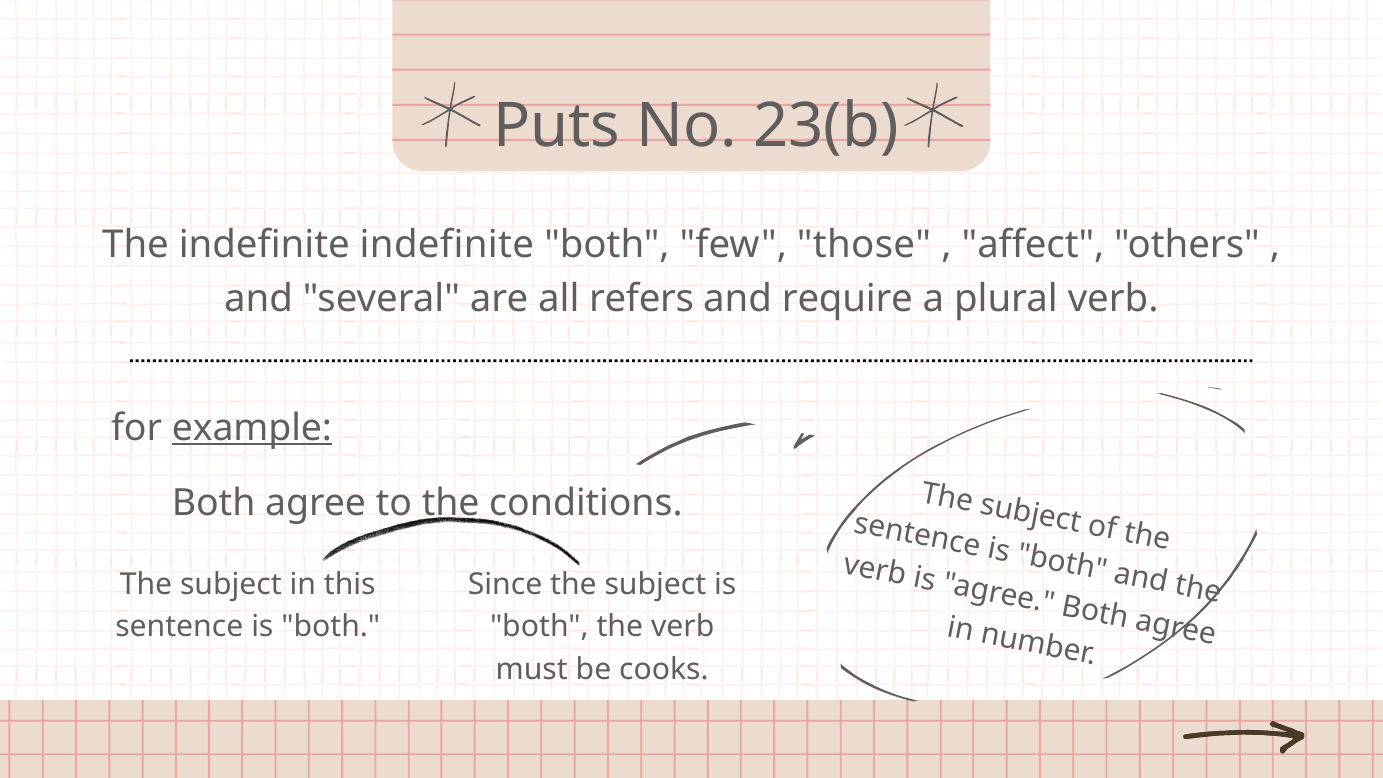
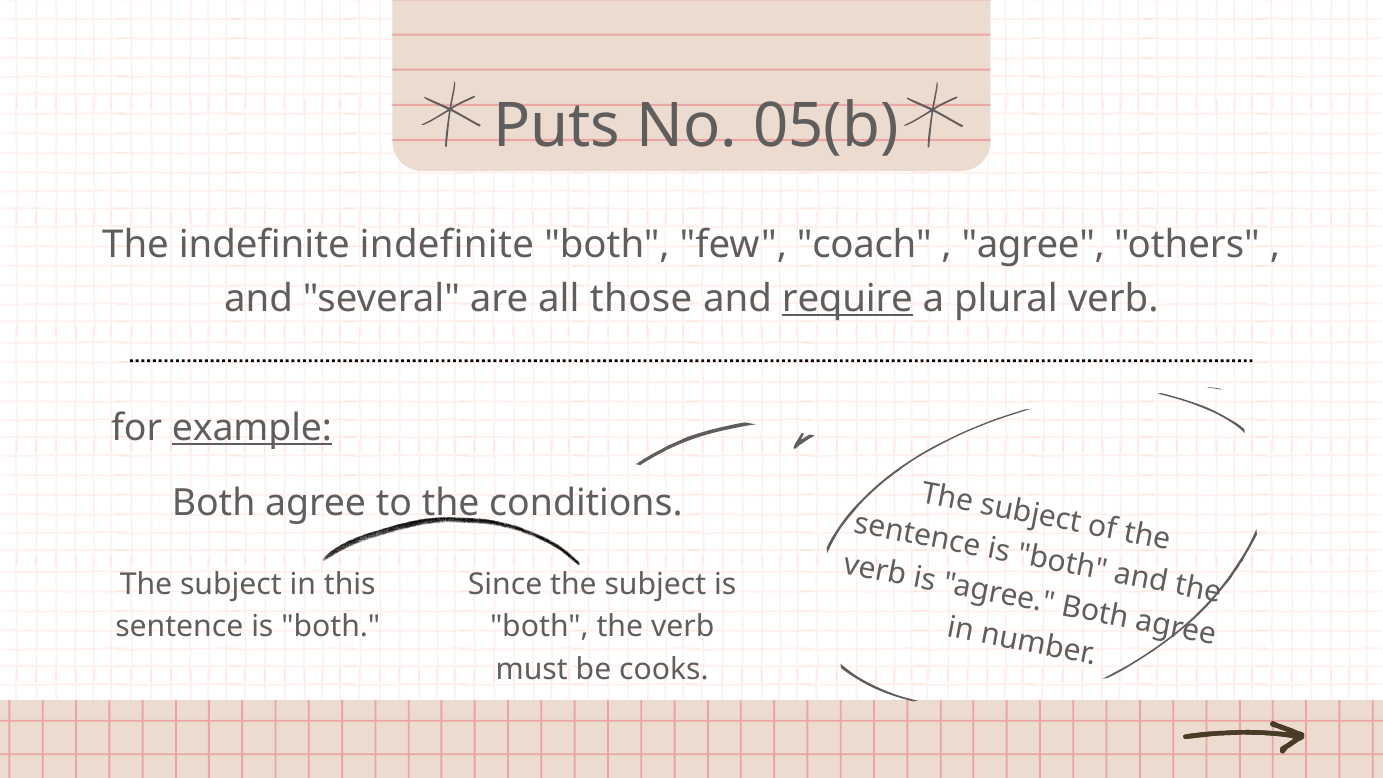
23(b: 23(b -> 05(b (826, 126)
those: those -> coach (864, 245)
affect: affect -> agree (1033, 245)
refers: refers -> those (641, 299)
require underline: none -> present (847, 299)
